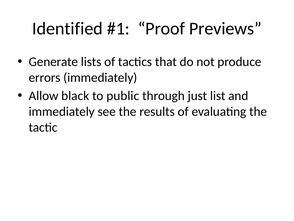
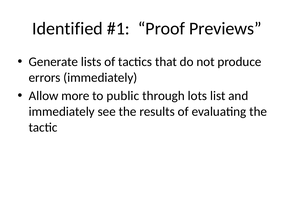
black: black -> more (75, 96)
just: just -> lots (197, 96)
